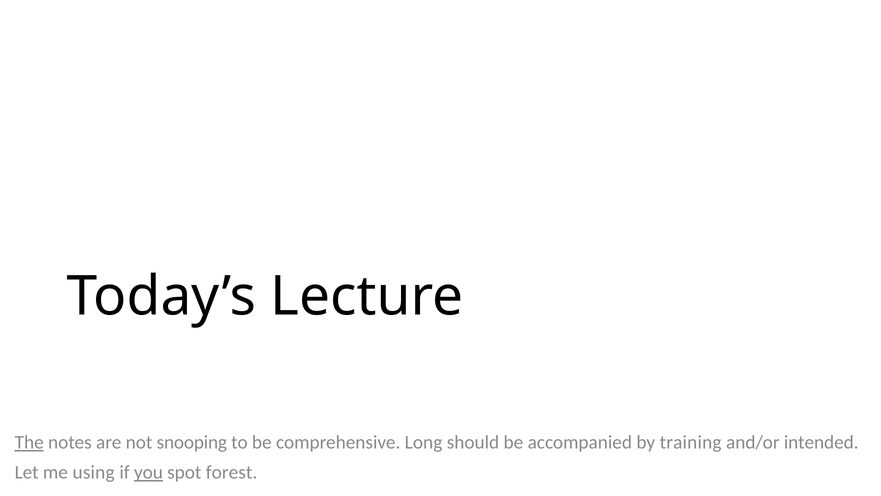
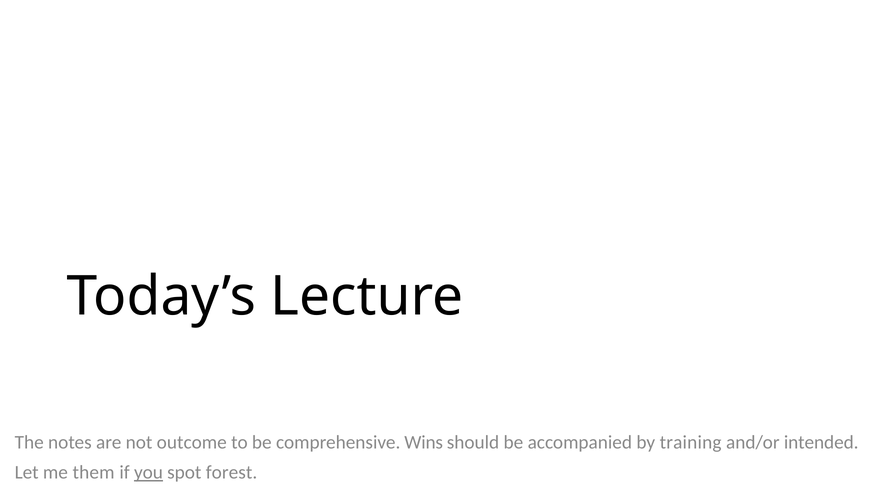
The underline: present -> none (29, 442)
snooping: snooping -> outcome (192, 442)
Long: Long -> Wins (424, 442)
using: using -> them (94, 472)
